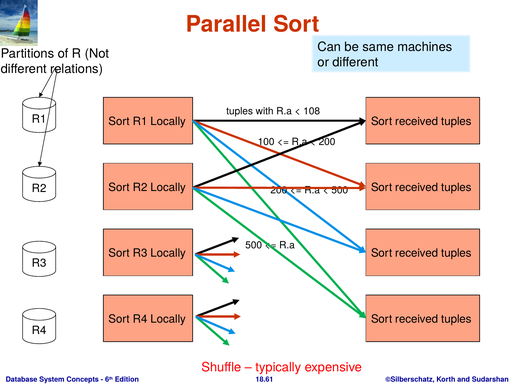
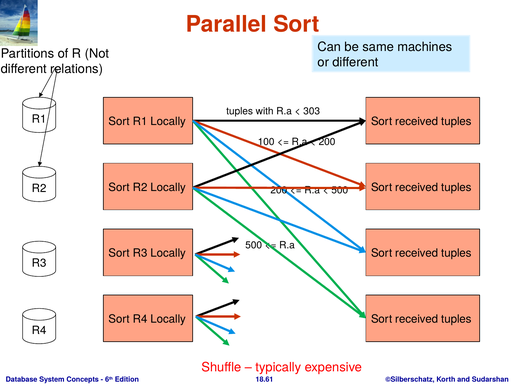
108: 108 -> 303 (312, 111)
